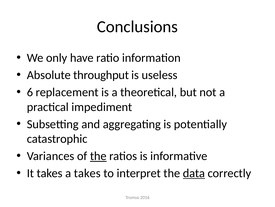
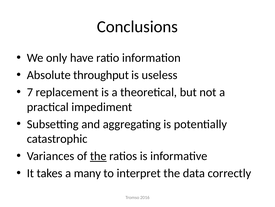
6: 6 -> 7 (30, 92)
a takes: takes -> many (87, 173)
data underline: present -> none (194, 173)
